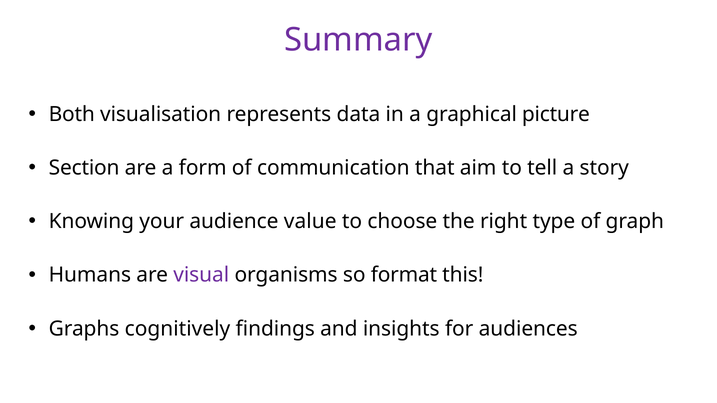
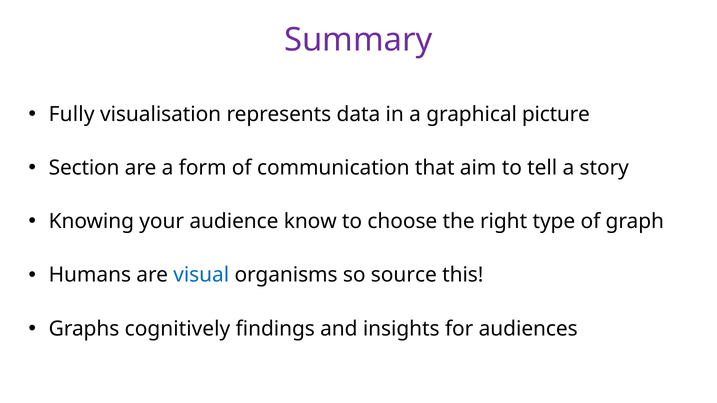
Both: Both -> Fully (72, 114)
value: value -> know (310, 222)
visual colour: purple -> blue (201, 275)
format: format -> source (404, 275)
